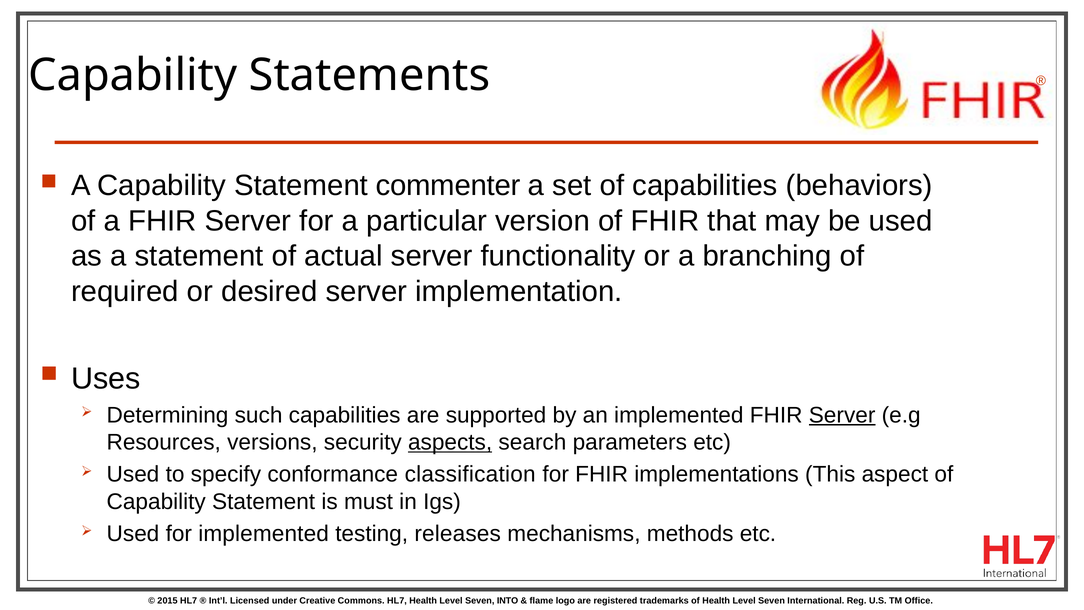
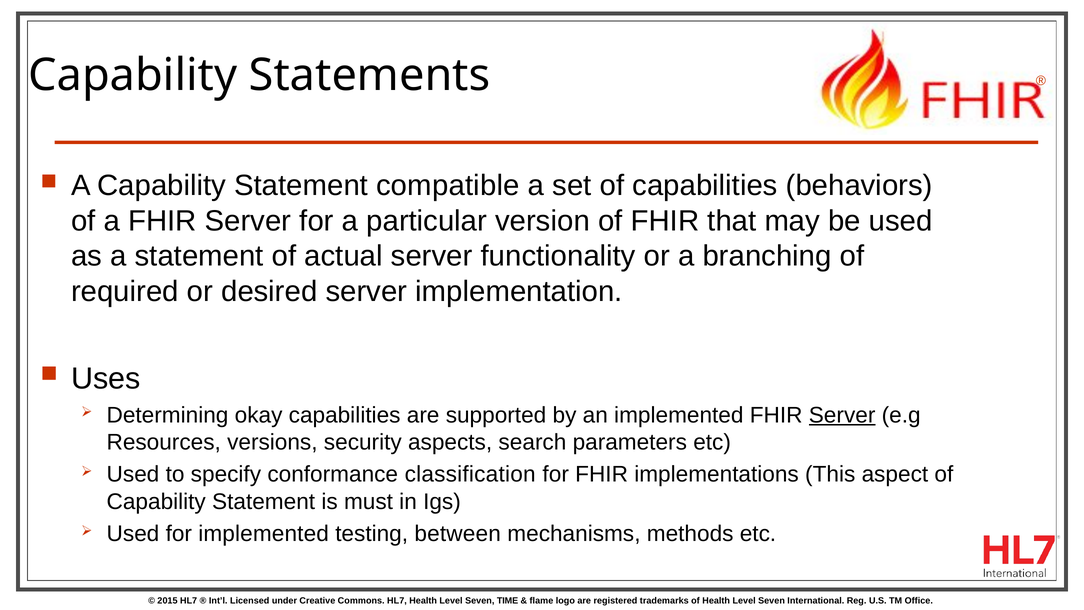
commenter: commenter -> compatible (448, 186)
such: such -> okay (259, 415)
aspects underline: present -> none (450, 442)
releases: releases -> between (458, 534)
INTO: INTO -> TIME (508, 601)
